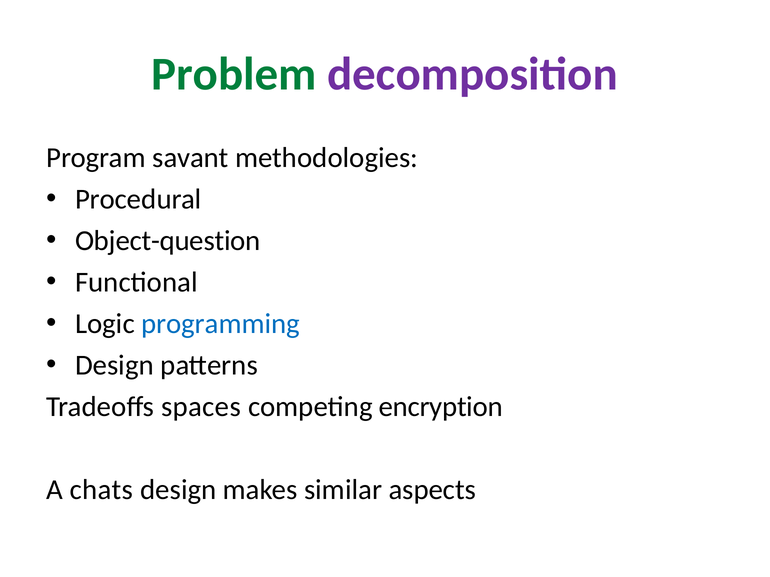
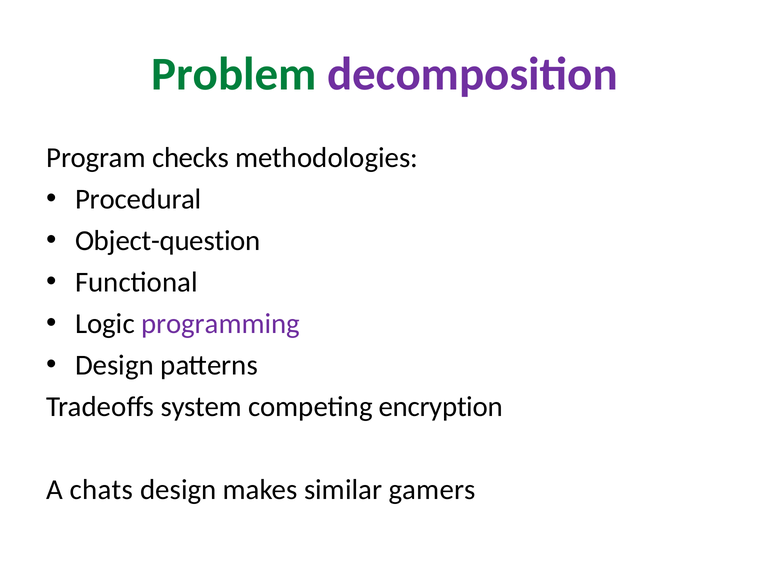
savant: savant -> checks (191, 158)
programming colour: blue -> purple (221, 324)
spaces: spaces -> system (201, 407)
aspects: aspects -> gamers (432, 490)
